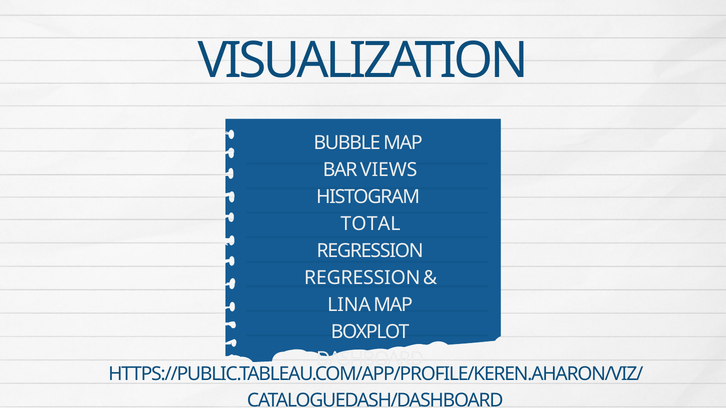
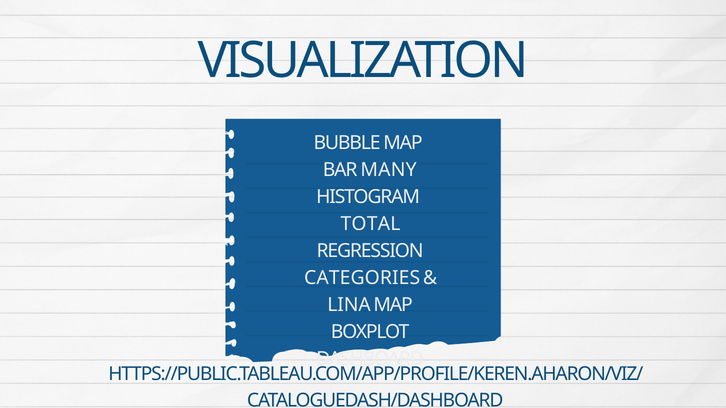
VIEWS: VIEWS -> MANY (389, 170)
REGRESSION: REGRESSION -> CATEGORIES (362, 278)
